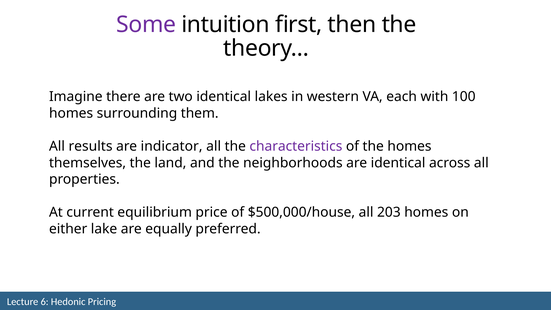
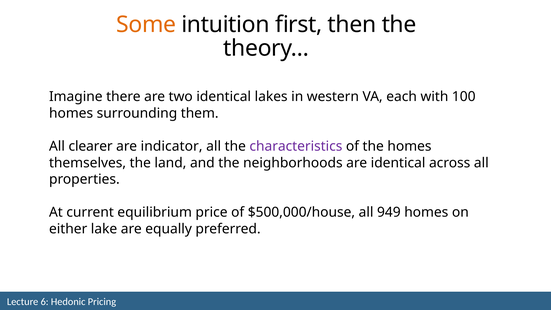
Some colour: purple -> orange (146, 25)
results: results -> clearer (91, 146)
203: 203 -> 949 (389, 212)
